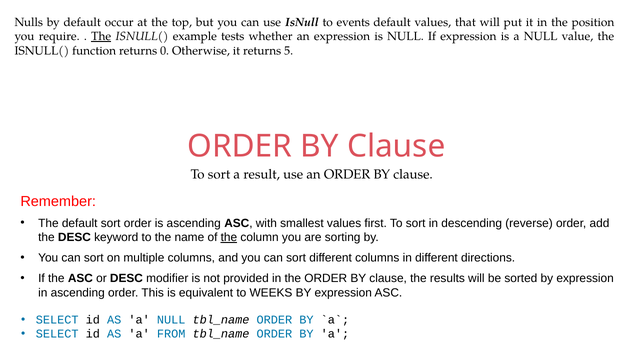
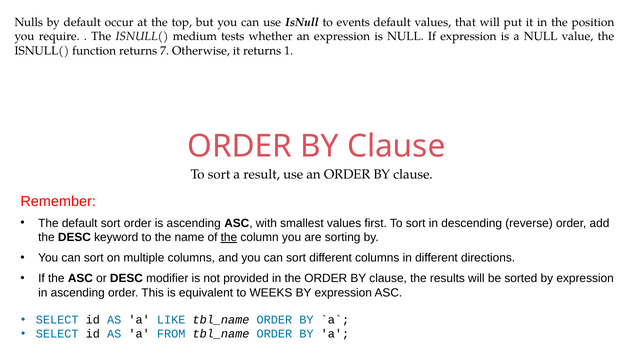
The underline: present -> none (101, 36)
example: example -> medium (195, 36)
0: 0 -> 7 (165, 51)
5: 5 -> 1 (289, 51)
AS a NULL: NULL -> LIKE (171, 320)
